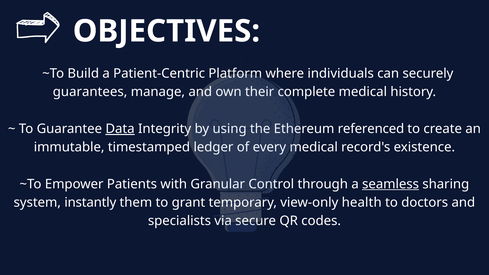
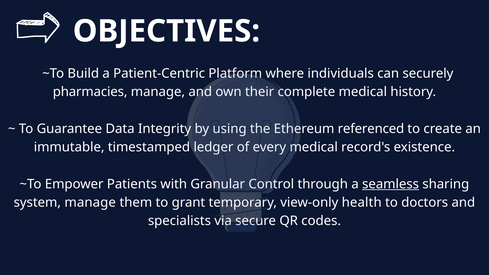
guarantees: guarantees -> pharmacies (90, 92)
Data underline: present -> none (120, 129)
system instantly: instantly -> manage (90, 203)
